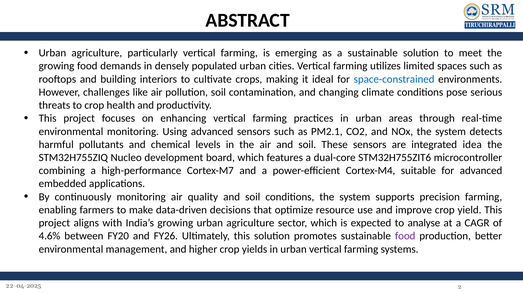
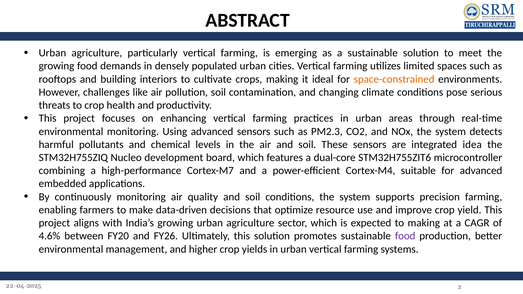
space-constrained colour: blue -> orange (394, 79)
PM2.1: PM2.1 -> PM2.3 (327, 132)
to analyse: analyse -> making (424, 223)
